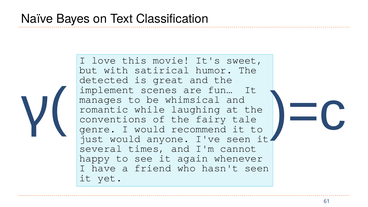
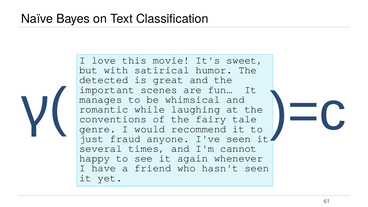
implement: implement -> important (107, 90)
just would: would -> fraud (125, 139)
